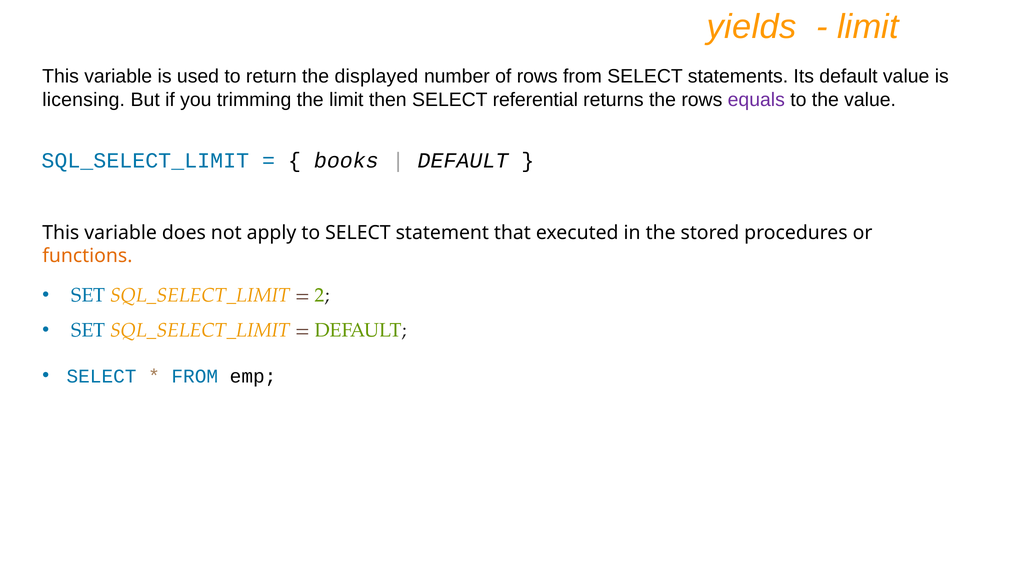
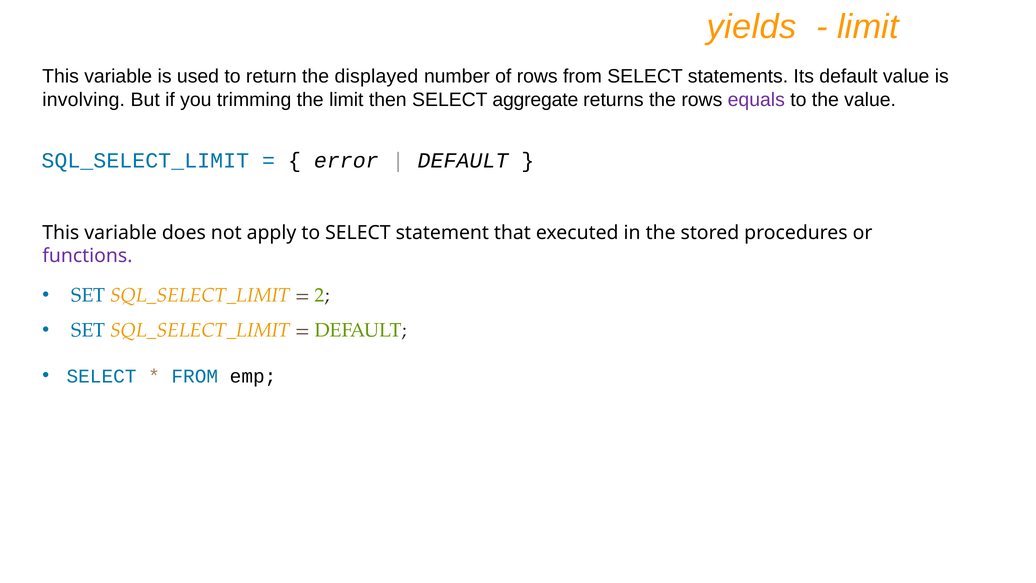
licensing: licensing -> involving (84, 100)
referential: referential -> aggregate (535, 100)
books: books -> error (346, 160)
functions colour: orange -> purple (87, 256)
